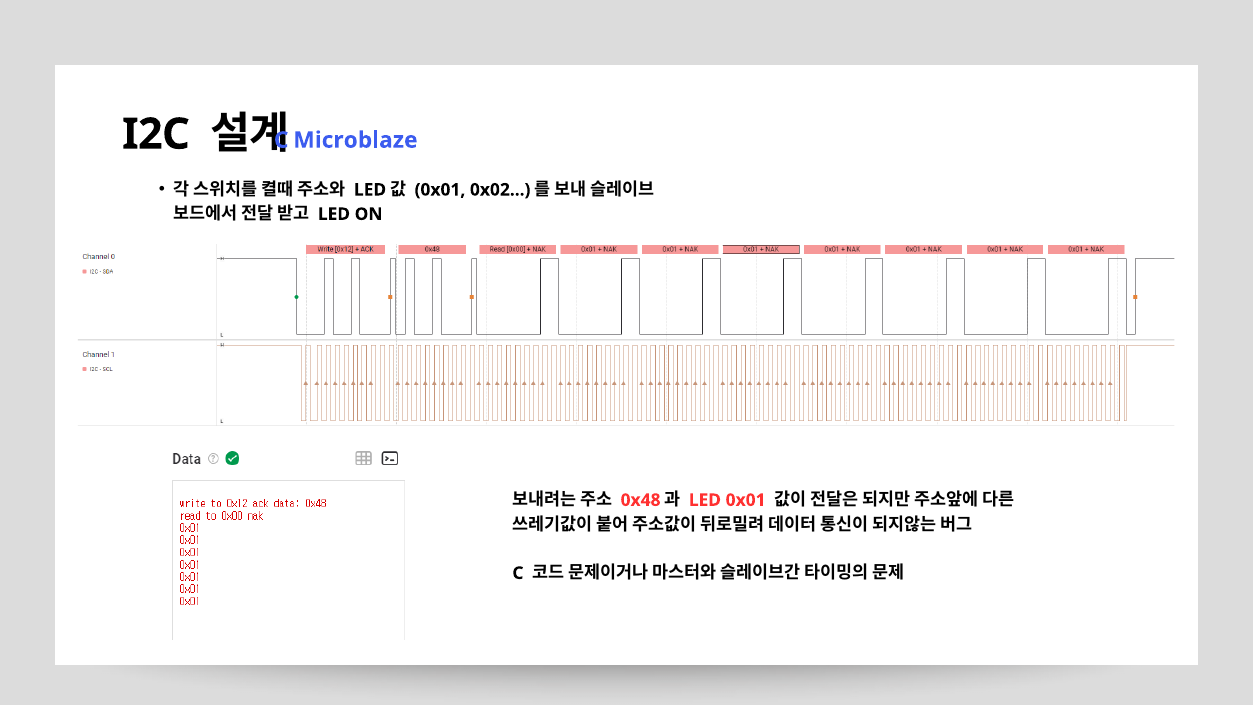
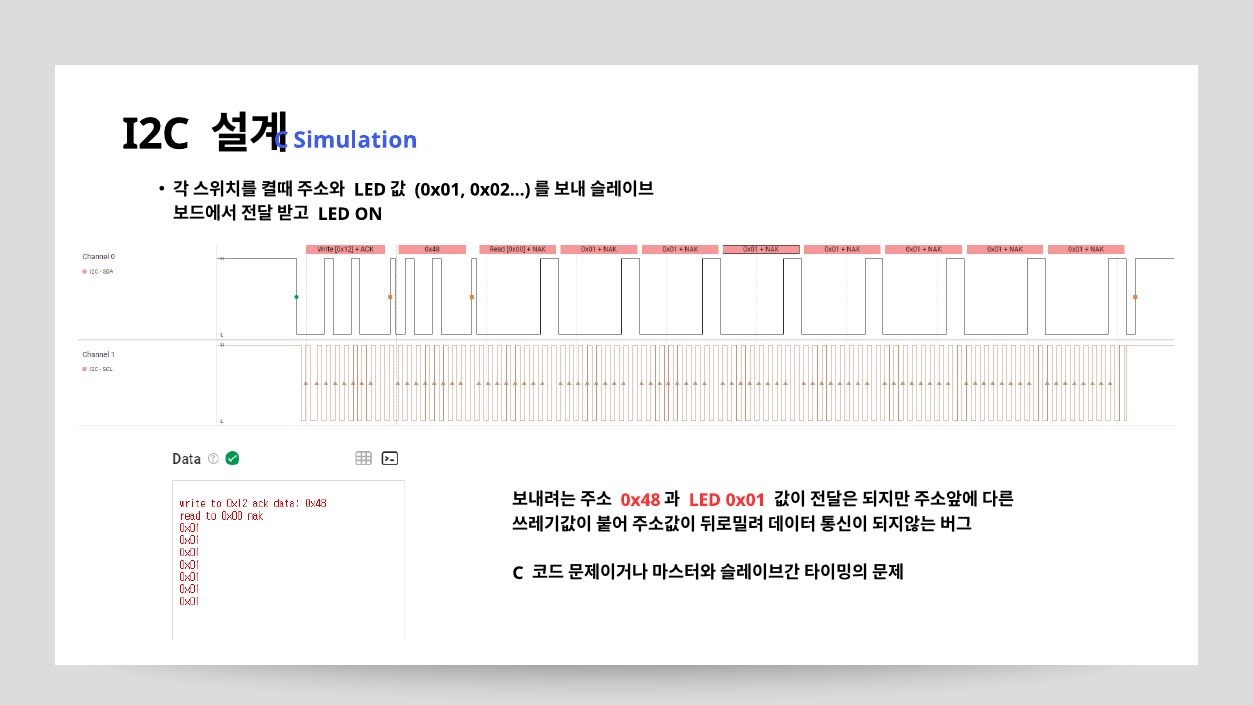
Microblaze: Microblaze -> Simulation (355, 140)
